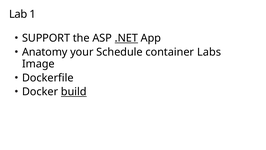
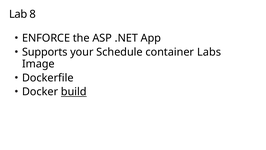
1: 1 -> 8 (33, 14)
SUPPORT: SUPPORT -> ENFORCE (46, 38)
.NET underline: present -> none (126, 38)
Anatomy: Anatomy -> Supports (45, 52)
